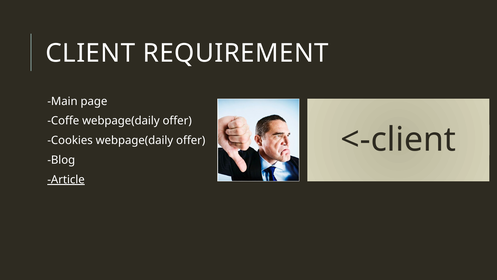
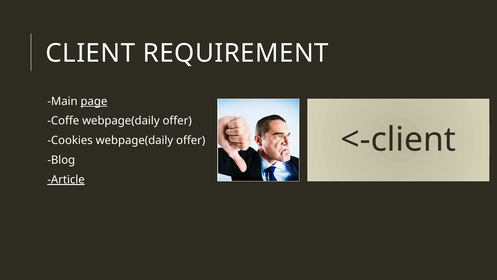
page underline: none -> present (94, 101)
